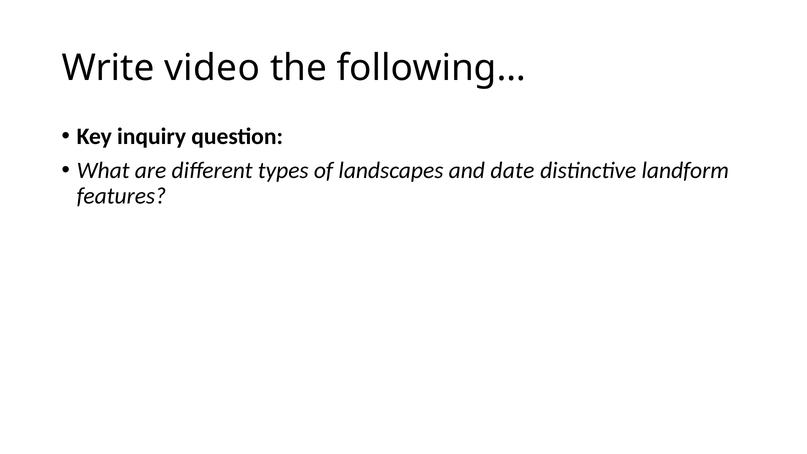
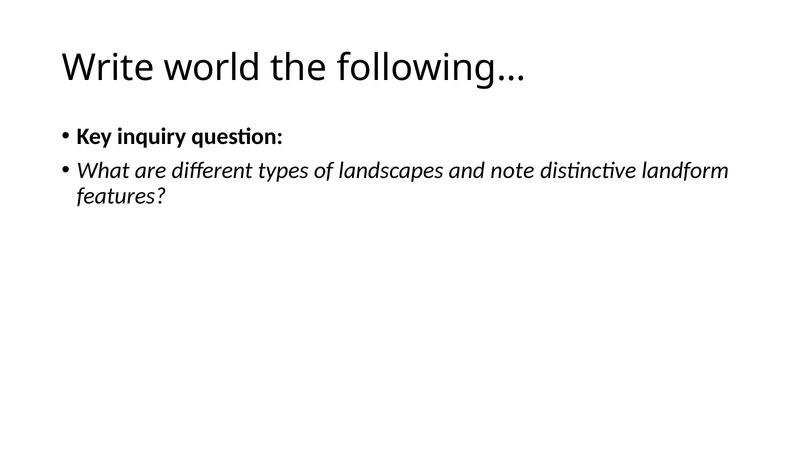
video: video -> world (212, 68)
date: date -> note (512, 170)
